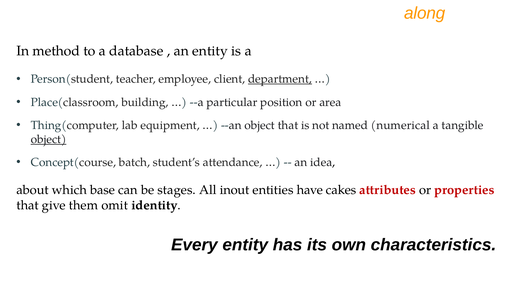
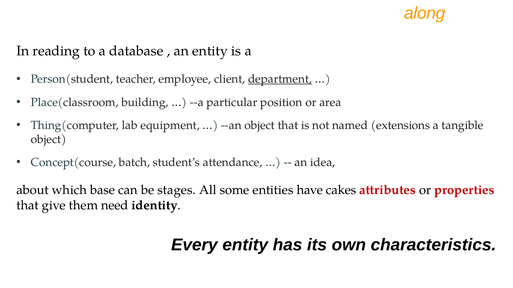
method: method -> reading (56, 51)
numerical: numerical -> extensions (400, 125)
object underline: present -> none (49, 140)
inout: inout -> some (235, 190)
omit: omit -> need (115, 206)
